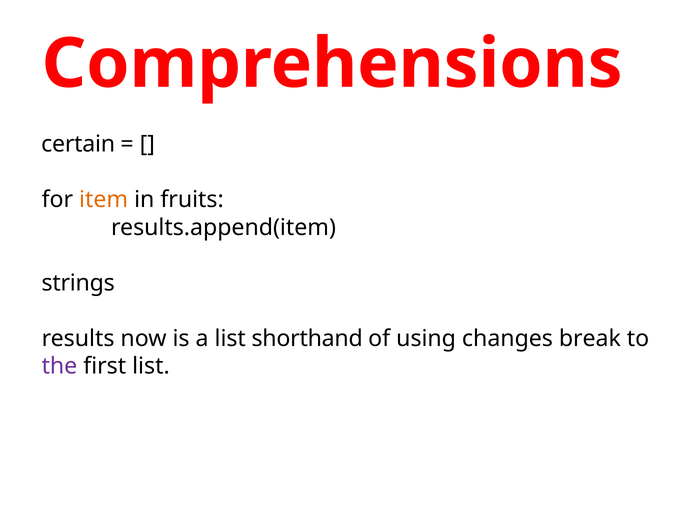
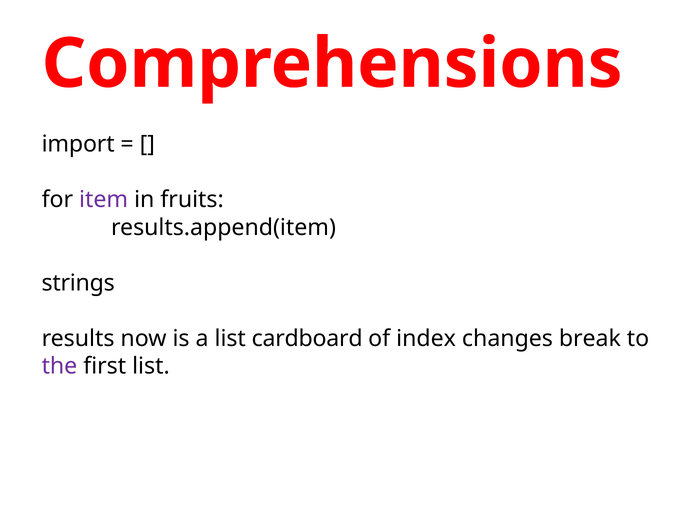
certain: certain -> import (78, 144)
item colour: orange -> purple (104, 199)
shorthand: shorthand -> cardboard (307, 338)
using: using -> index (426, 338)
